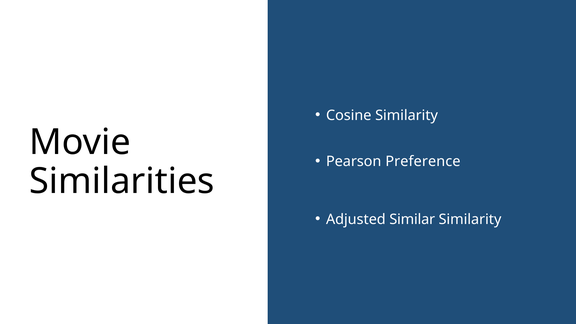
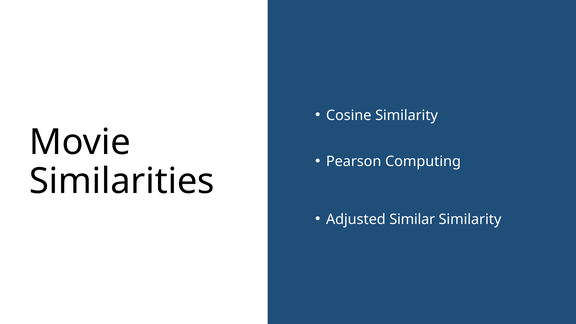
Preference: Preference -> Computing (423, 161)
